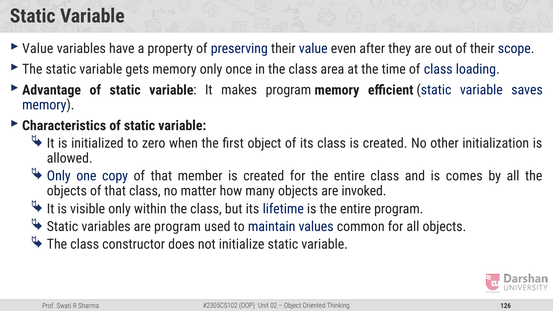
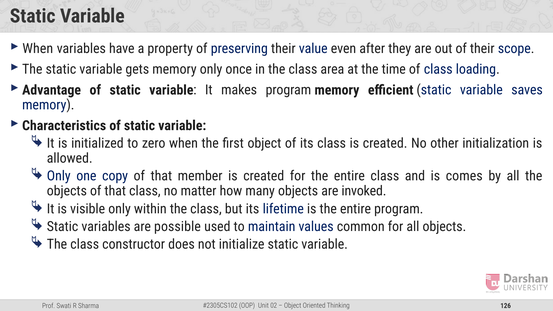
Value: Value -> When (38, 49)
are program: program -> possible (177, 227)
